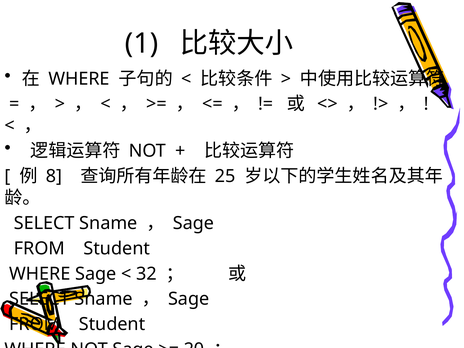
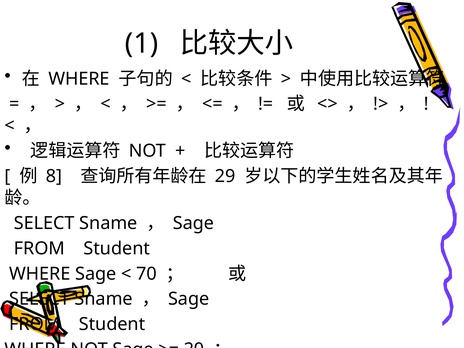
25: 25 -> 29 (225, 176)
32: 32 -> 70 (146, 274)
